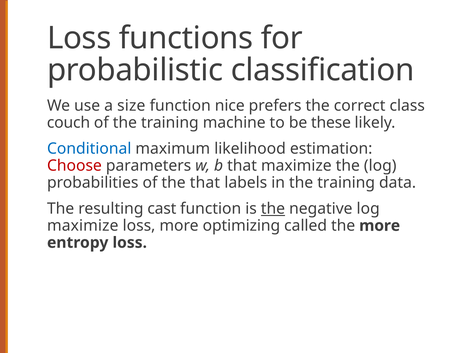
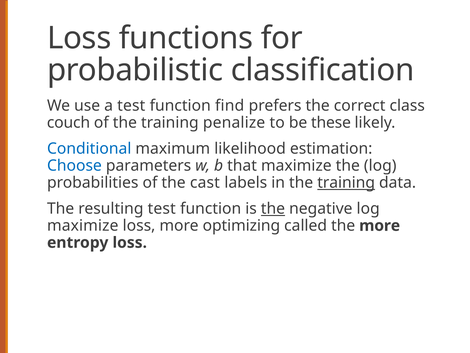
a size: size -> test (131, 106)
nice: nice -> find (230, 106)
machine: machine -> penalize (234, 123)
Choose colour: red -> blue (74, 165)
the that: that -> cast (205, 182)
training underline: none -> present (346, 182)
resulting cast: cast -> test (162, 208)
